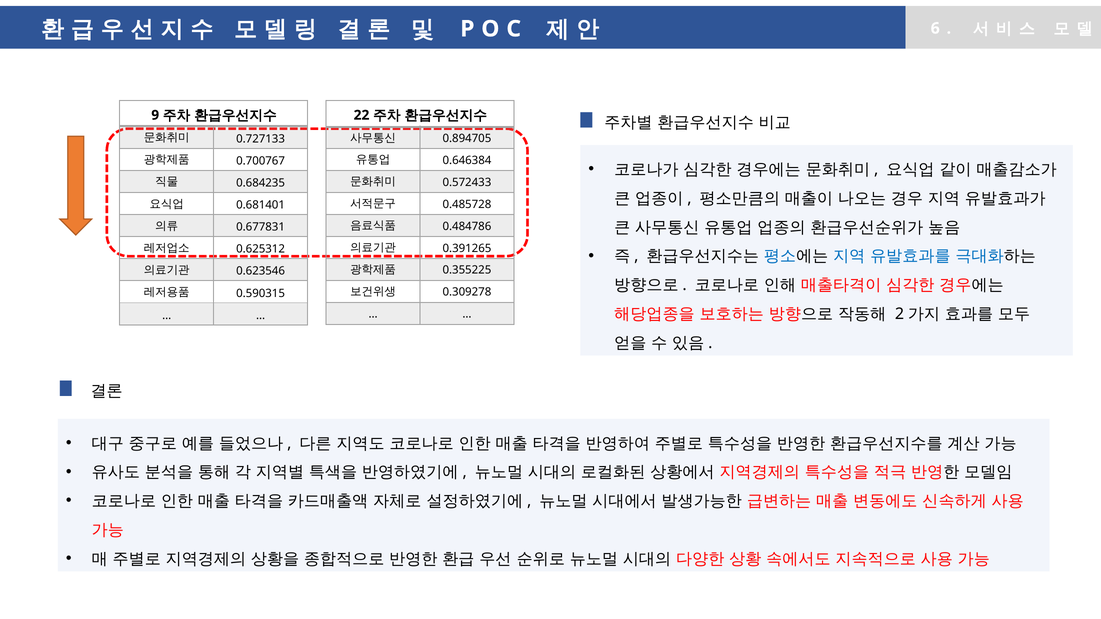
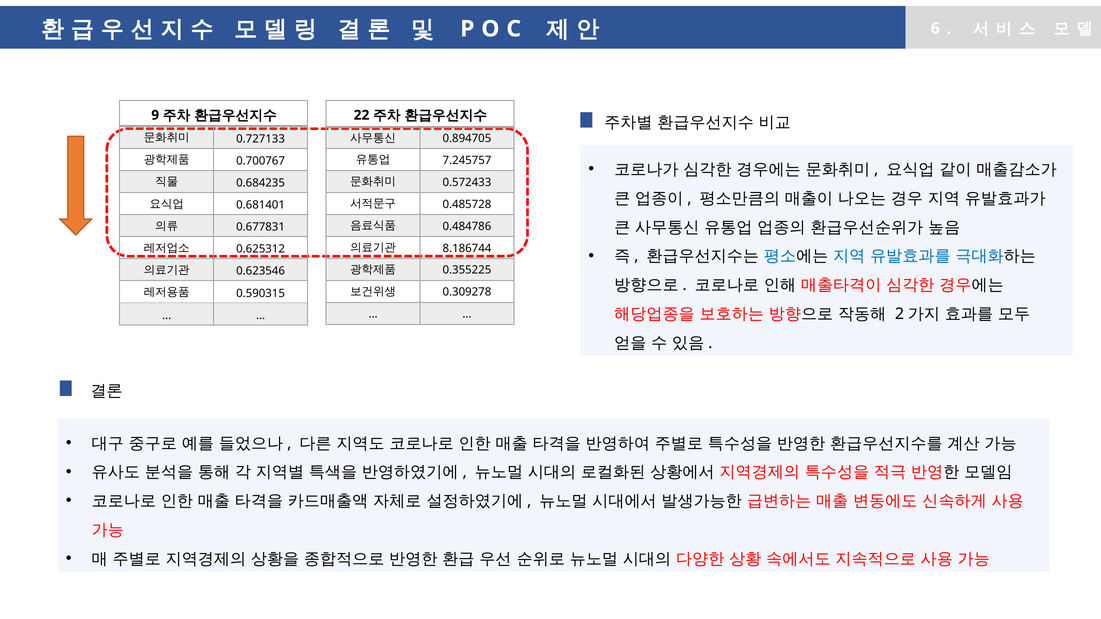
0.646384: 0.646384 -> 7.245757 (467, 160)
0.391265: 0.391265 -> 8.186744 (467, 248)
